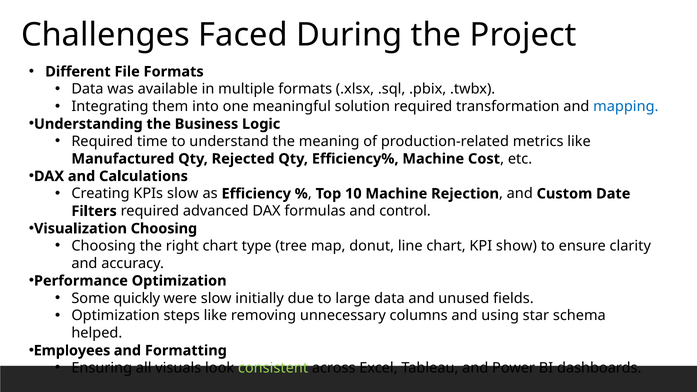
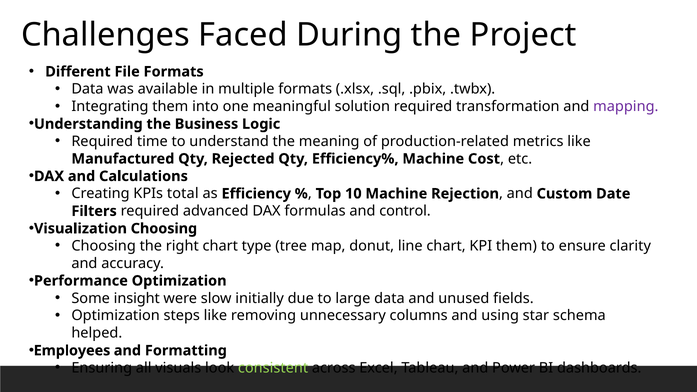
mapping colour: blue -> purple (626, 107)
KPIs slow: slow -> total (183, 194)
KPI show: show -> them (516, 246)
quickly: quickly -> insight (137, 298)
